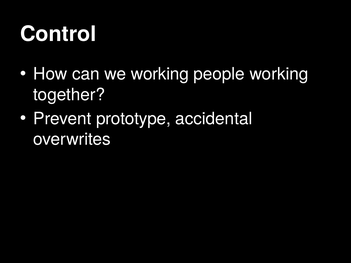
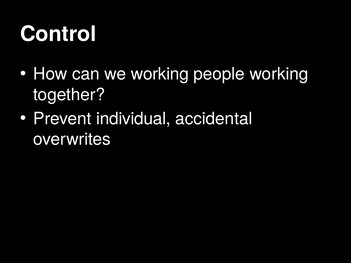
prototype: prototype -> individual (133, 119)
